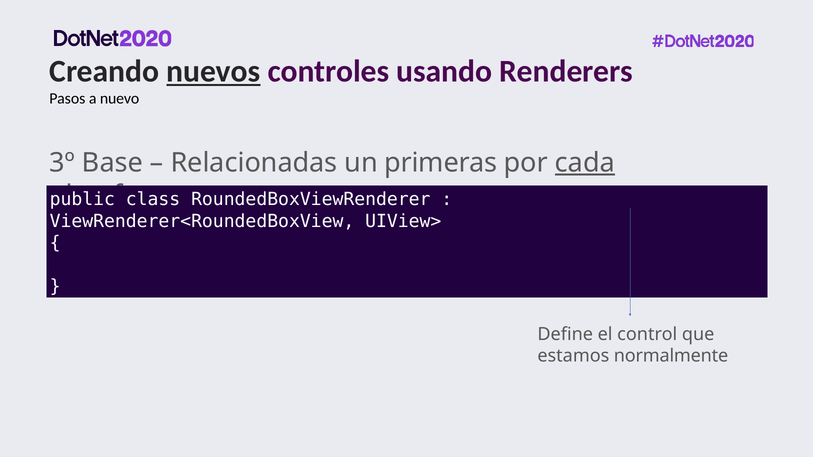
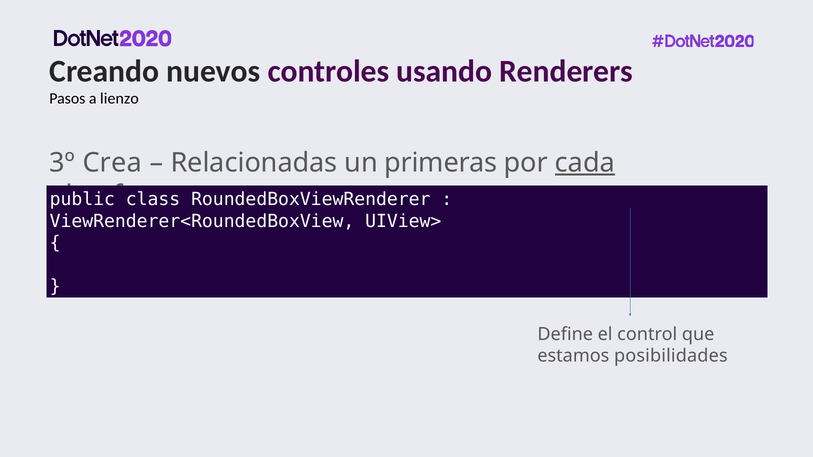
nuevos underline: present -> none (213, 71)
nuevo: nuevo -> lienzo (119, 98)
Base: Base -> Crea (112, 163)
normalmente: normalmente -> posibilidades (671, 356)
